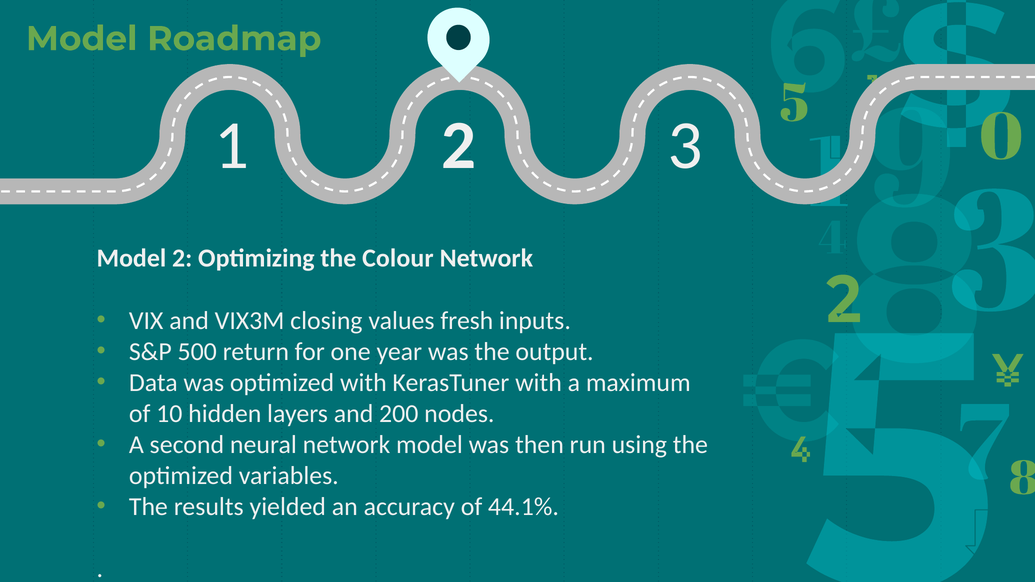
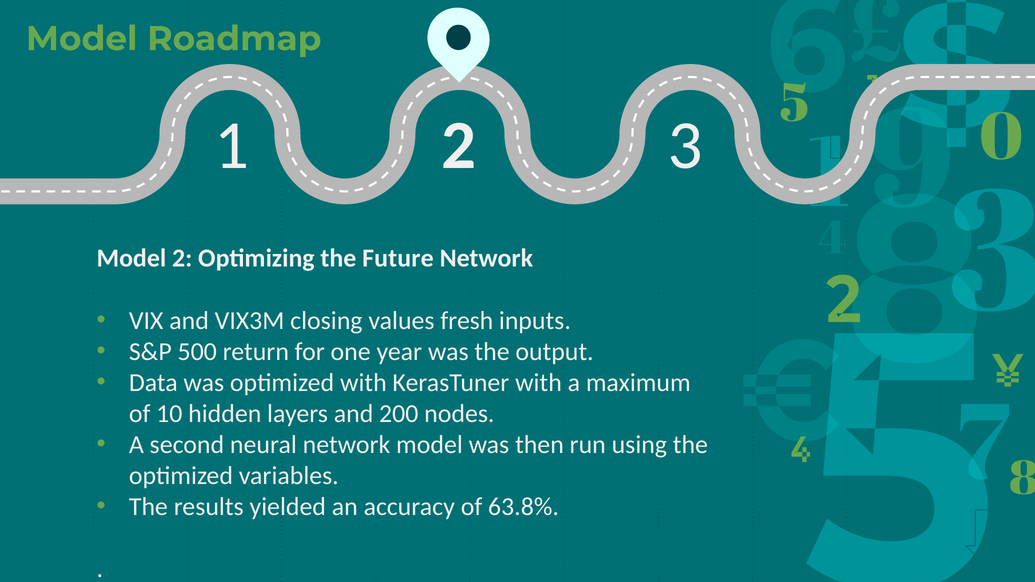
Colour: Colour -> Future (398, 259)
44.1%: 44.1% -> 63.8% (523, 507)
